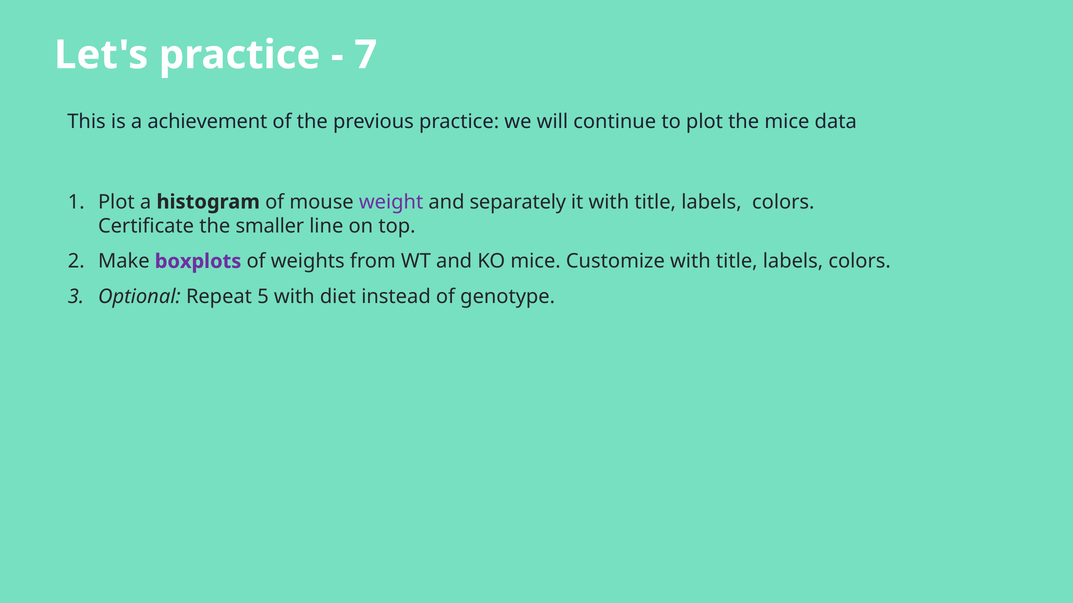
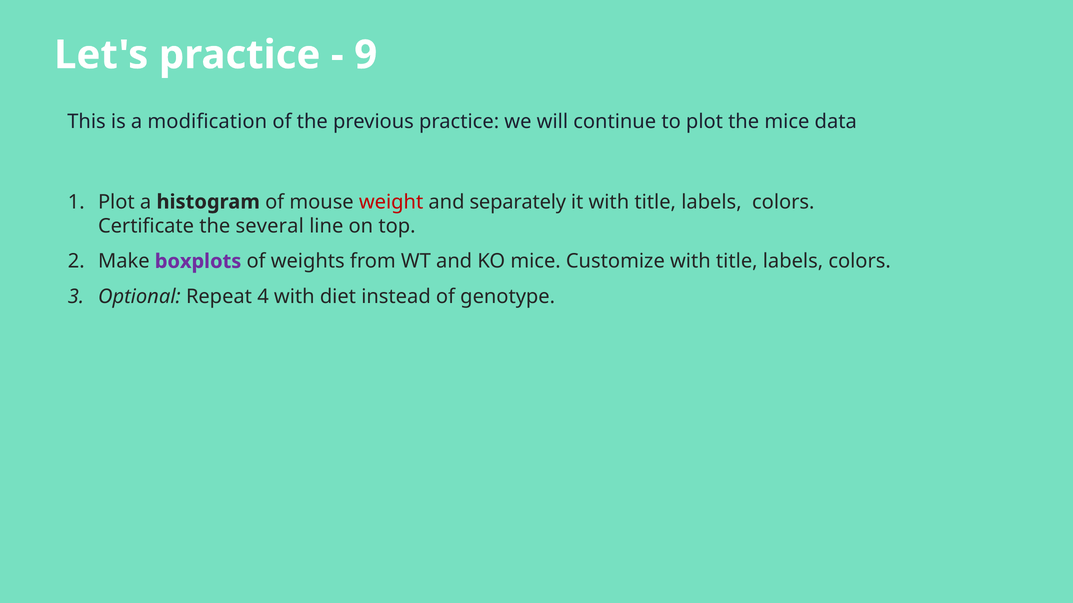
7: 7 -> 9 (366, 55)
achievement: achievement -> modification (207, 122)
weight colour: purple -> red (391, 202)
smaller: smaller -> several (270, 226)
5: 5 -> 4 (263, 297)
